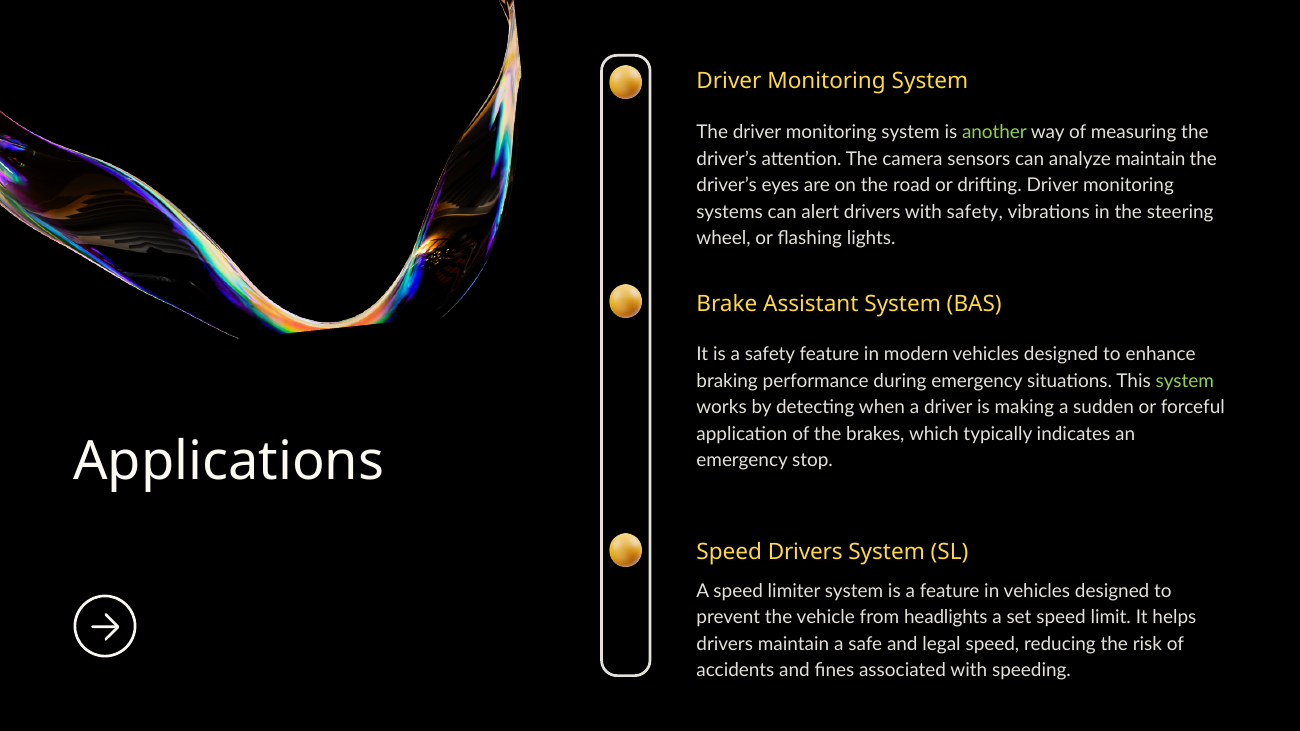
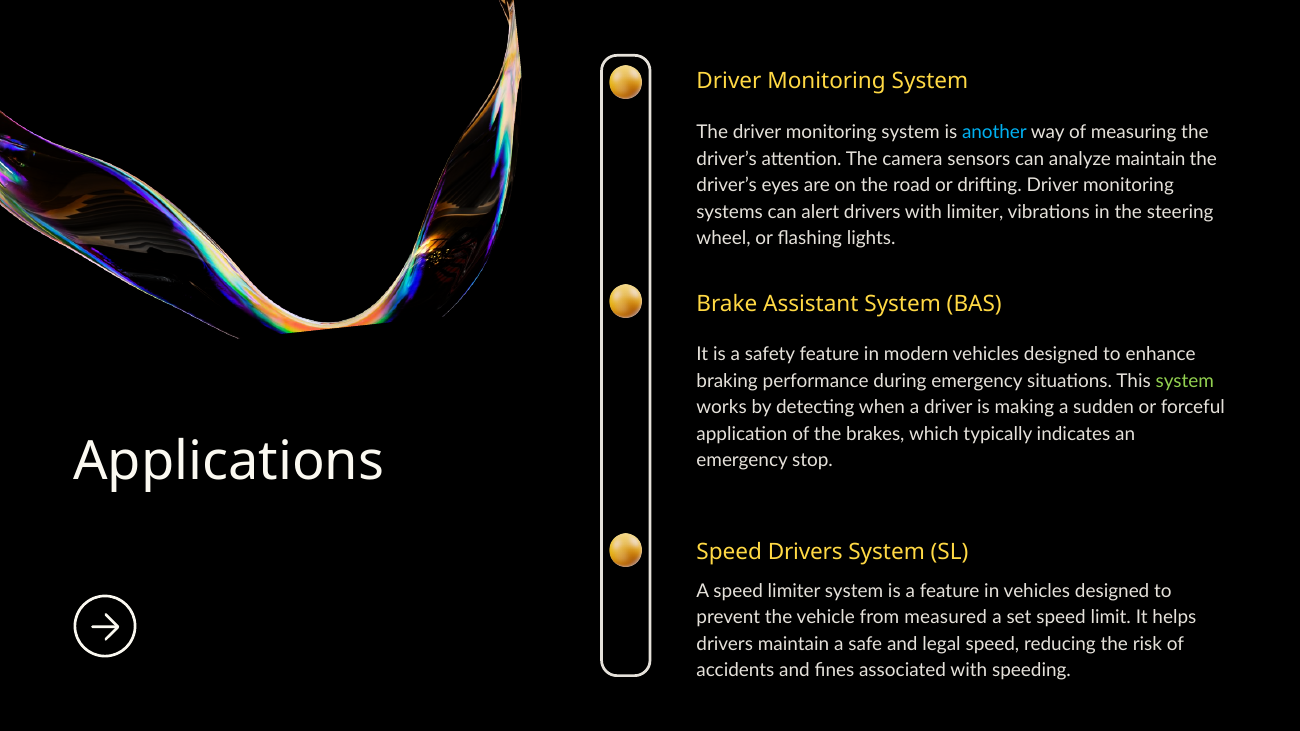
another colour: light green -> light blue (994, 132)
with safety: safety -> limiter (975, 212)
headlights: headlights -> measured (946, 618)
